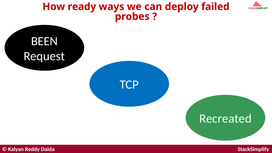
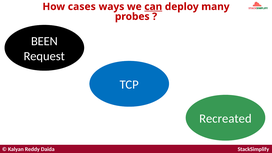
ready: ready -> cases (82, 7)
can underline: none -> present (153, 7)
failed: failed -> many (215, 7)
